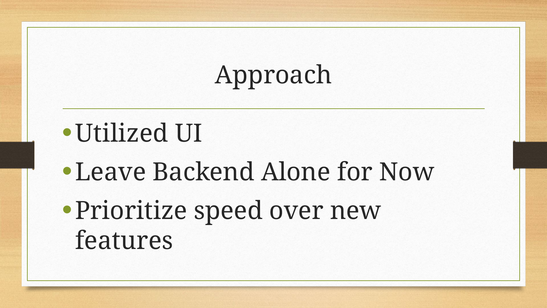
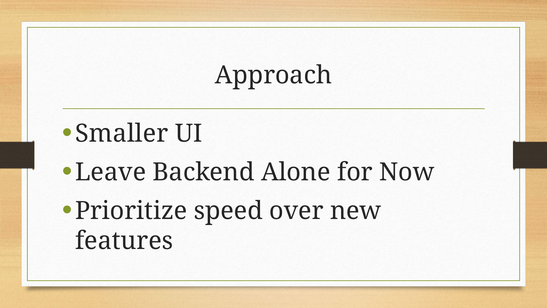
Utilized: Utilized -> Smaller (122, 134)
